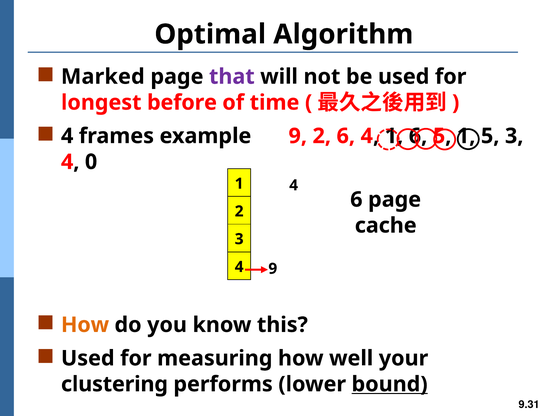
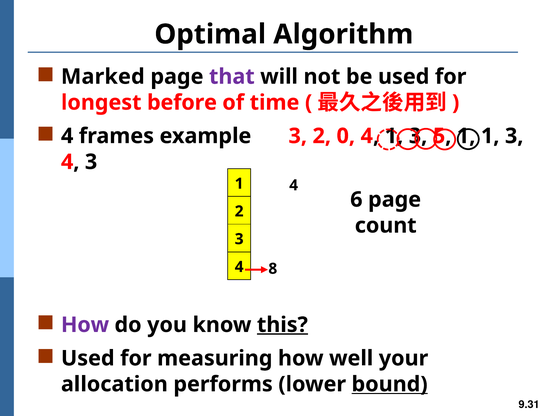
example 9: 9 -> 3 (298, 136)
2 6: 6 -> 0 (346, 136)
4 1 6: 6 -> 3 (418, 136)
1 5: 5 -> 1 (490, 136)
4 0: 0 -> 3 (91, 162)
cache: cache -> count (386, 226)
4 9: 9 -> 8 (273, 269)
How colour: orange -> purple (85, 325)
this underline: none -> present (282, 325)
clustering: clustering -> allocation (114, 384)
